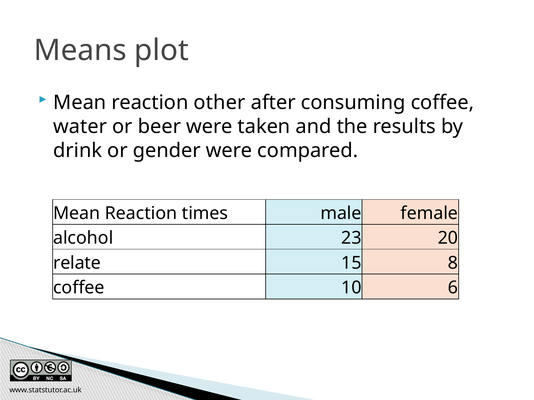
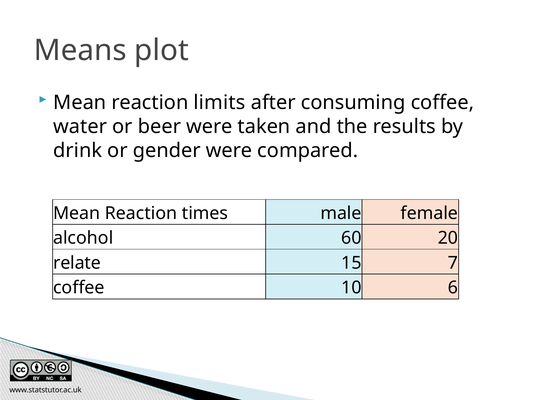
other: other -> limits (220, 103)
23: 23 -> 60 (351, 238)
8: 8 -> 7 (453, 263)
